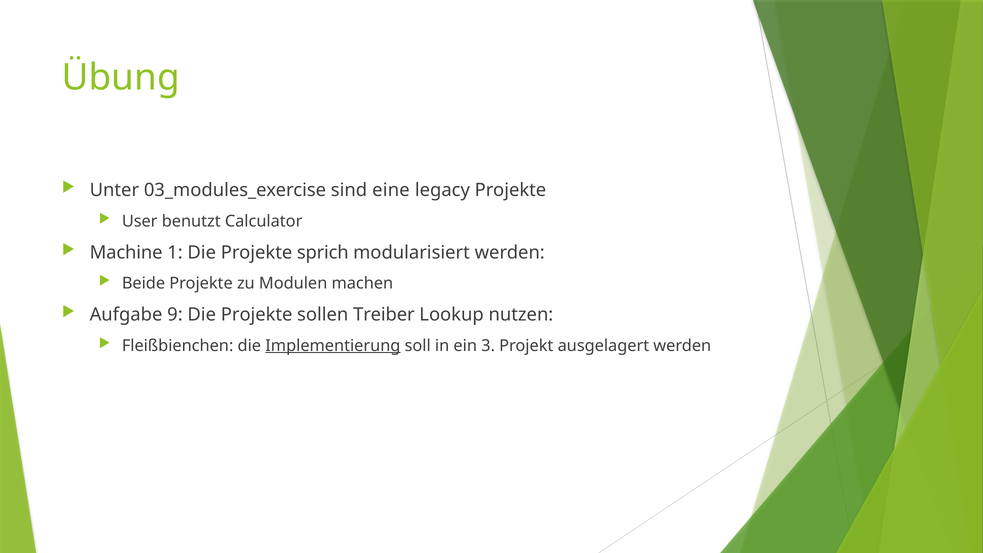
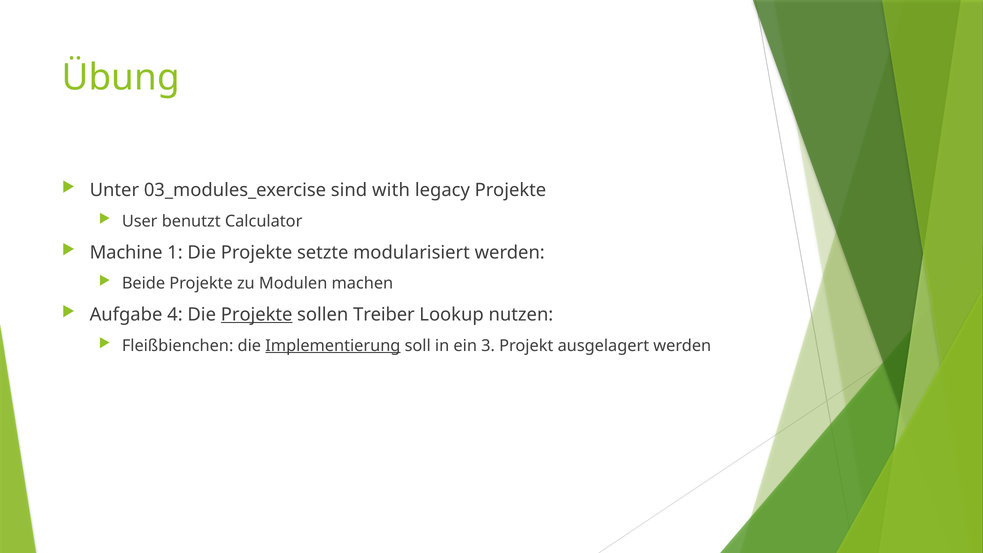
eine: eine -> with (391, 190)
sprich: sprich -> setzte (323, 252)
9: 9 -> 4 (175, 315)
Projekte underline: none -> present (257, 315)
